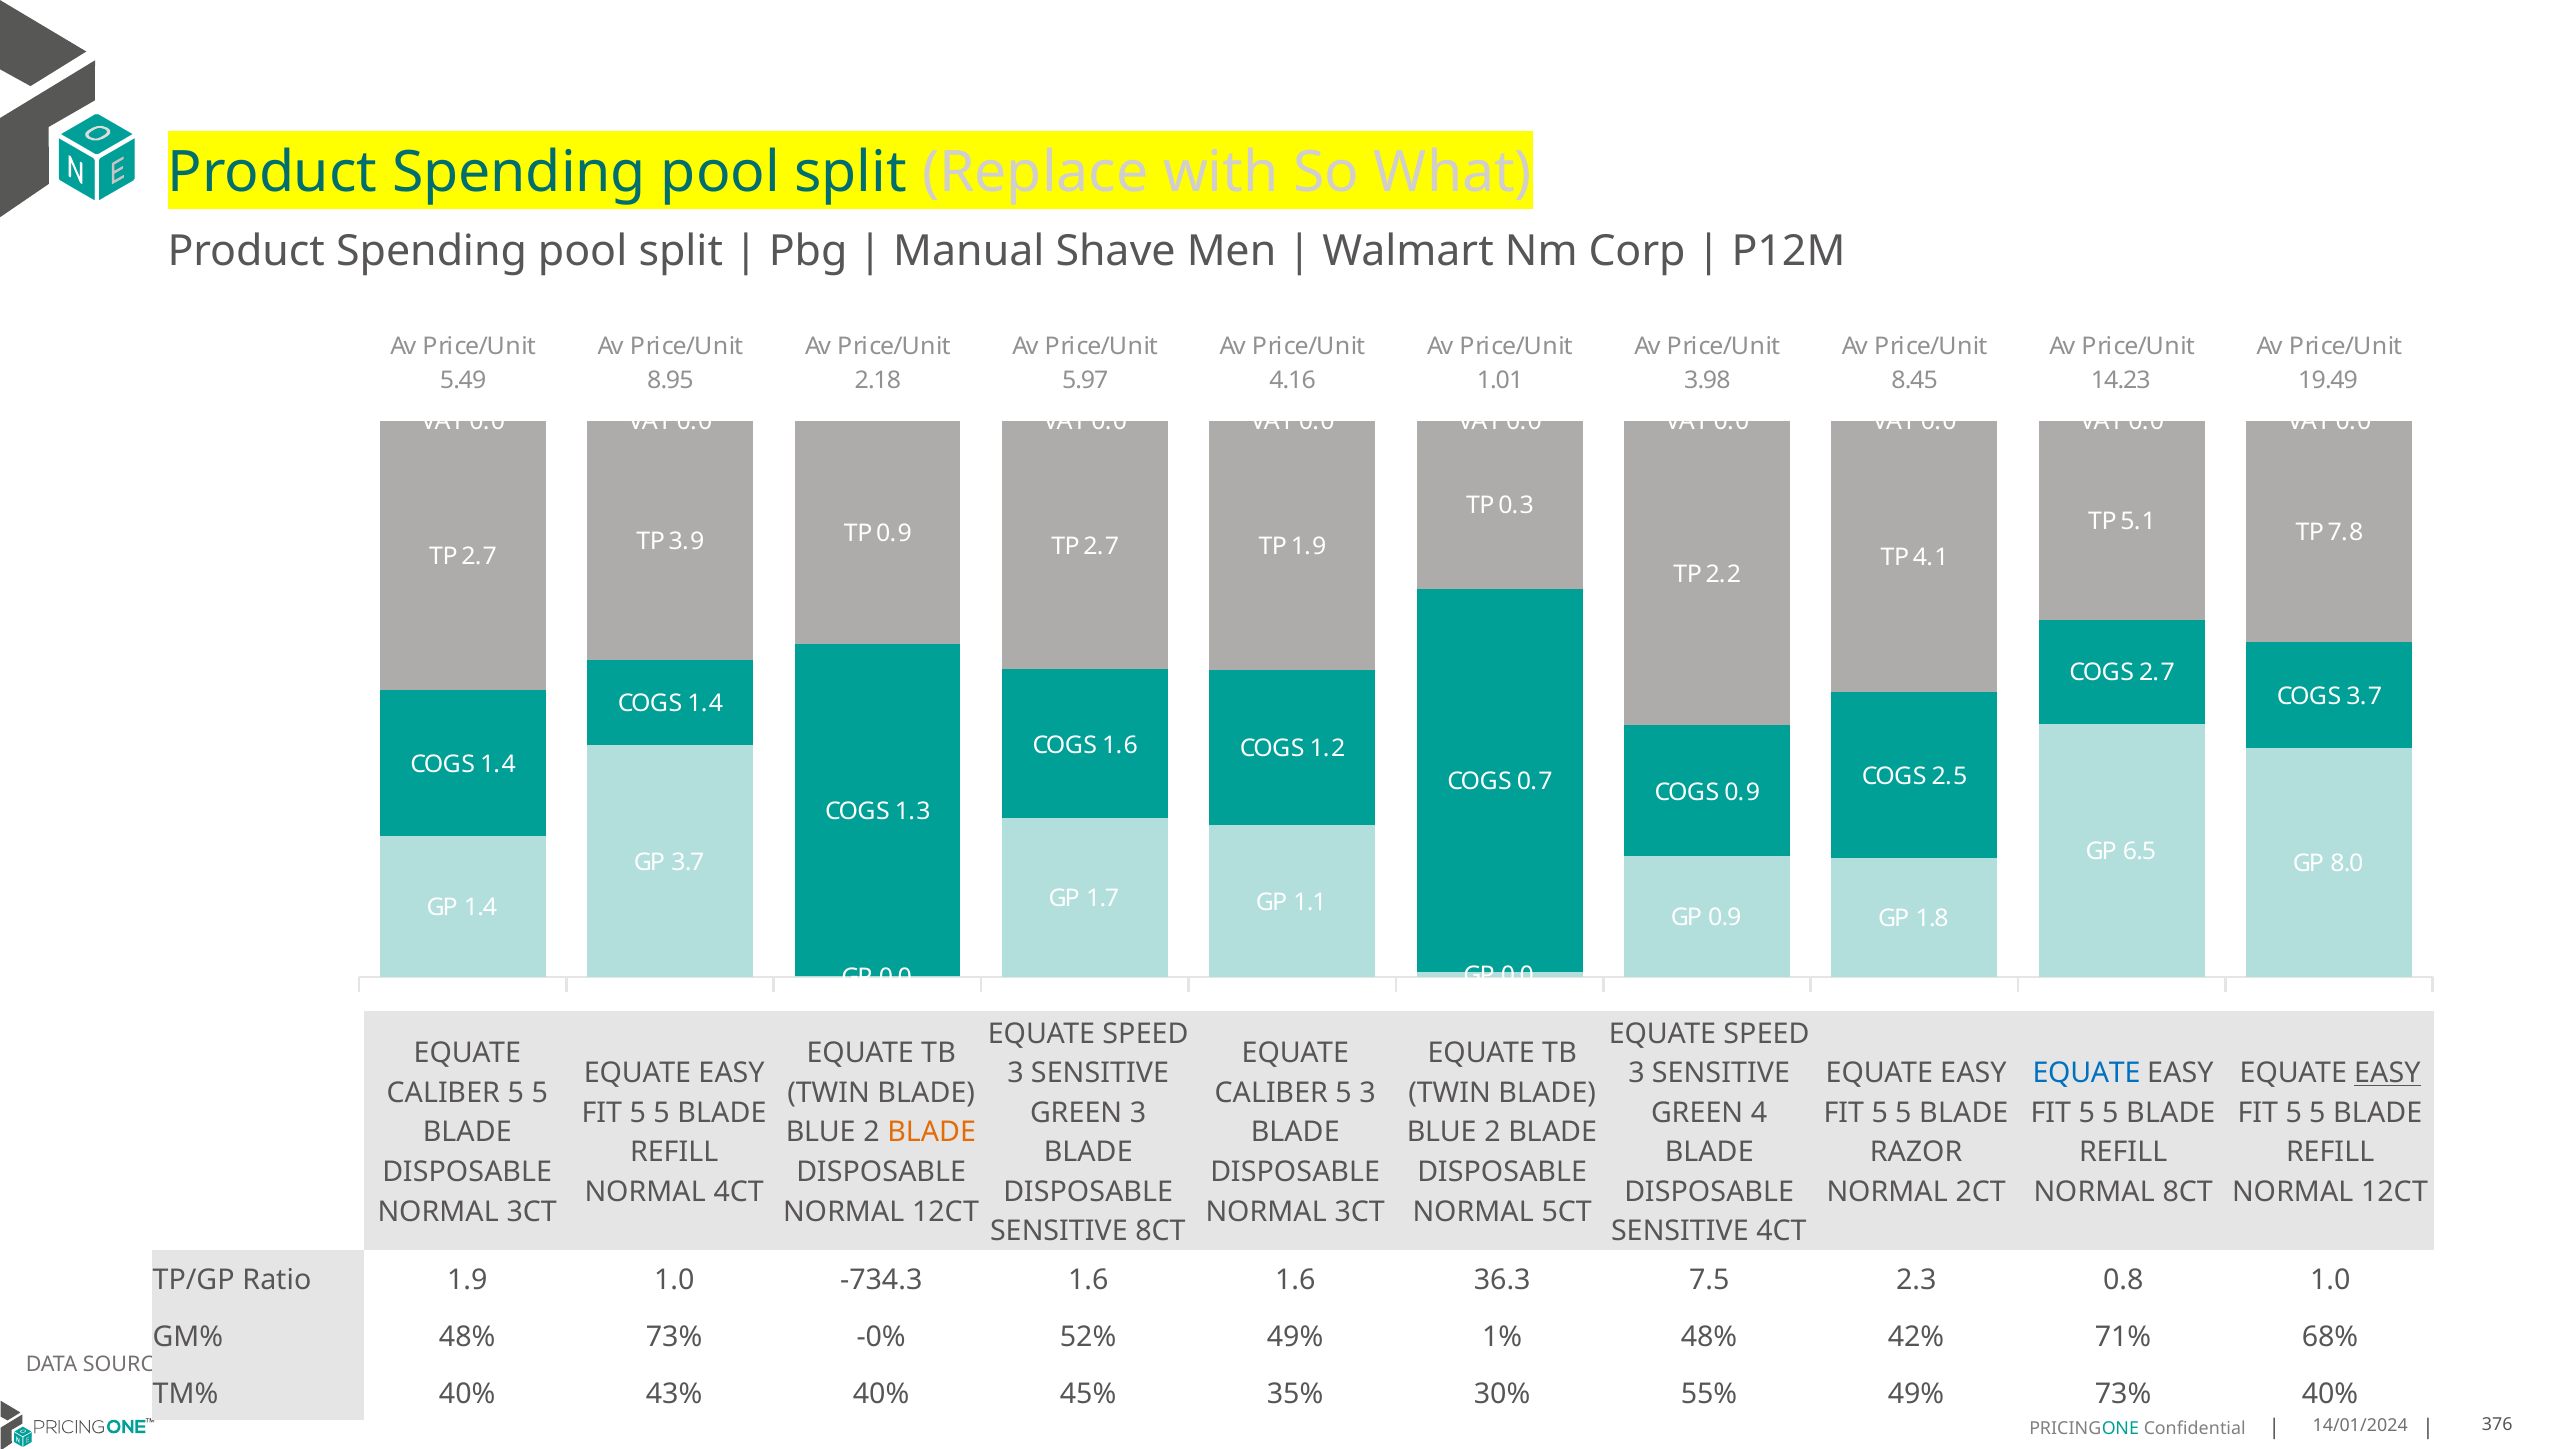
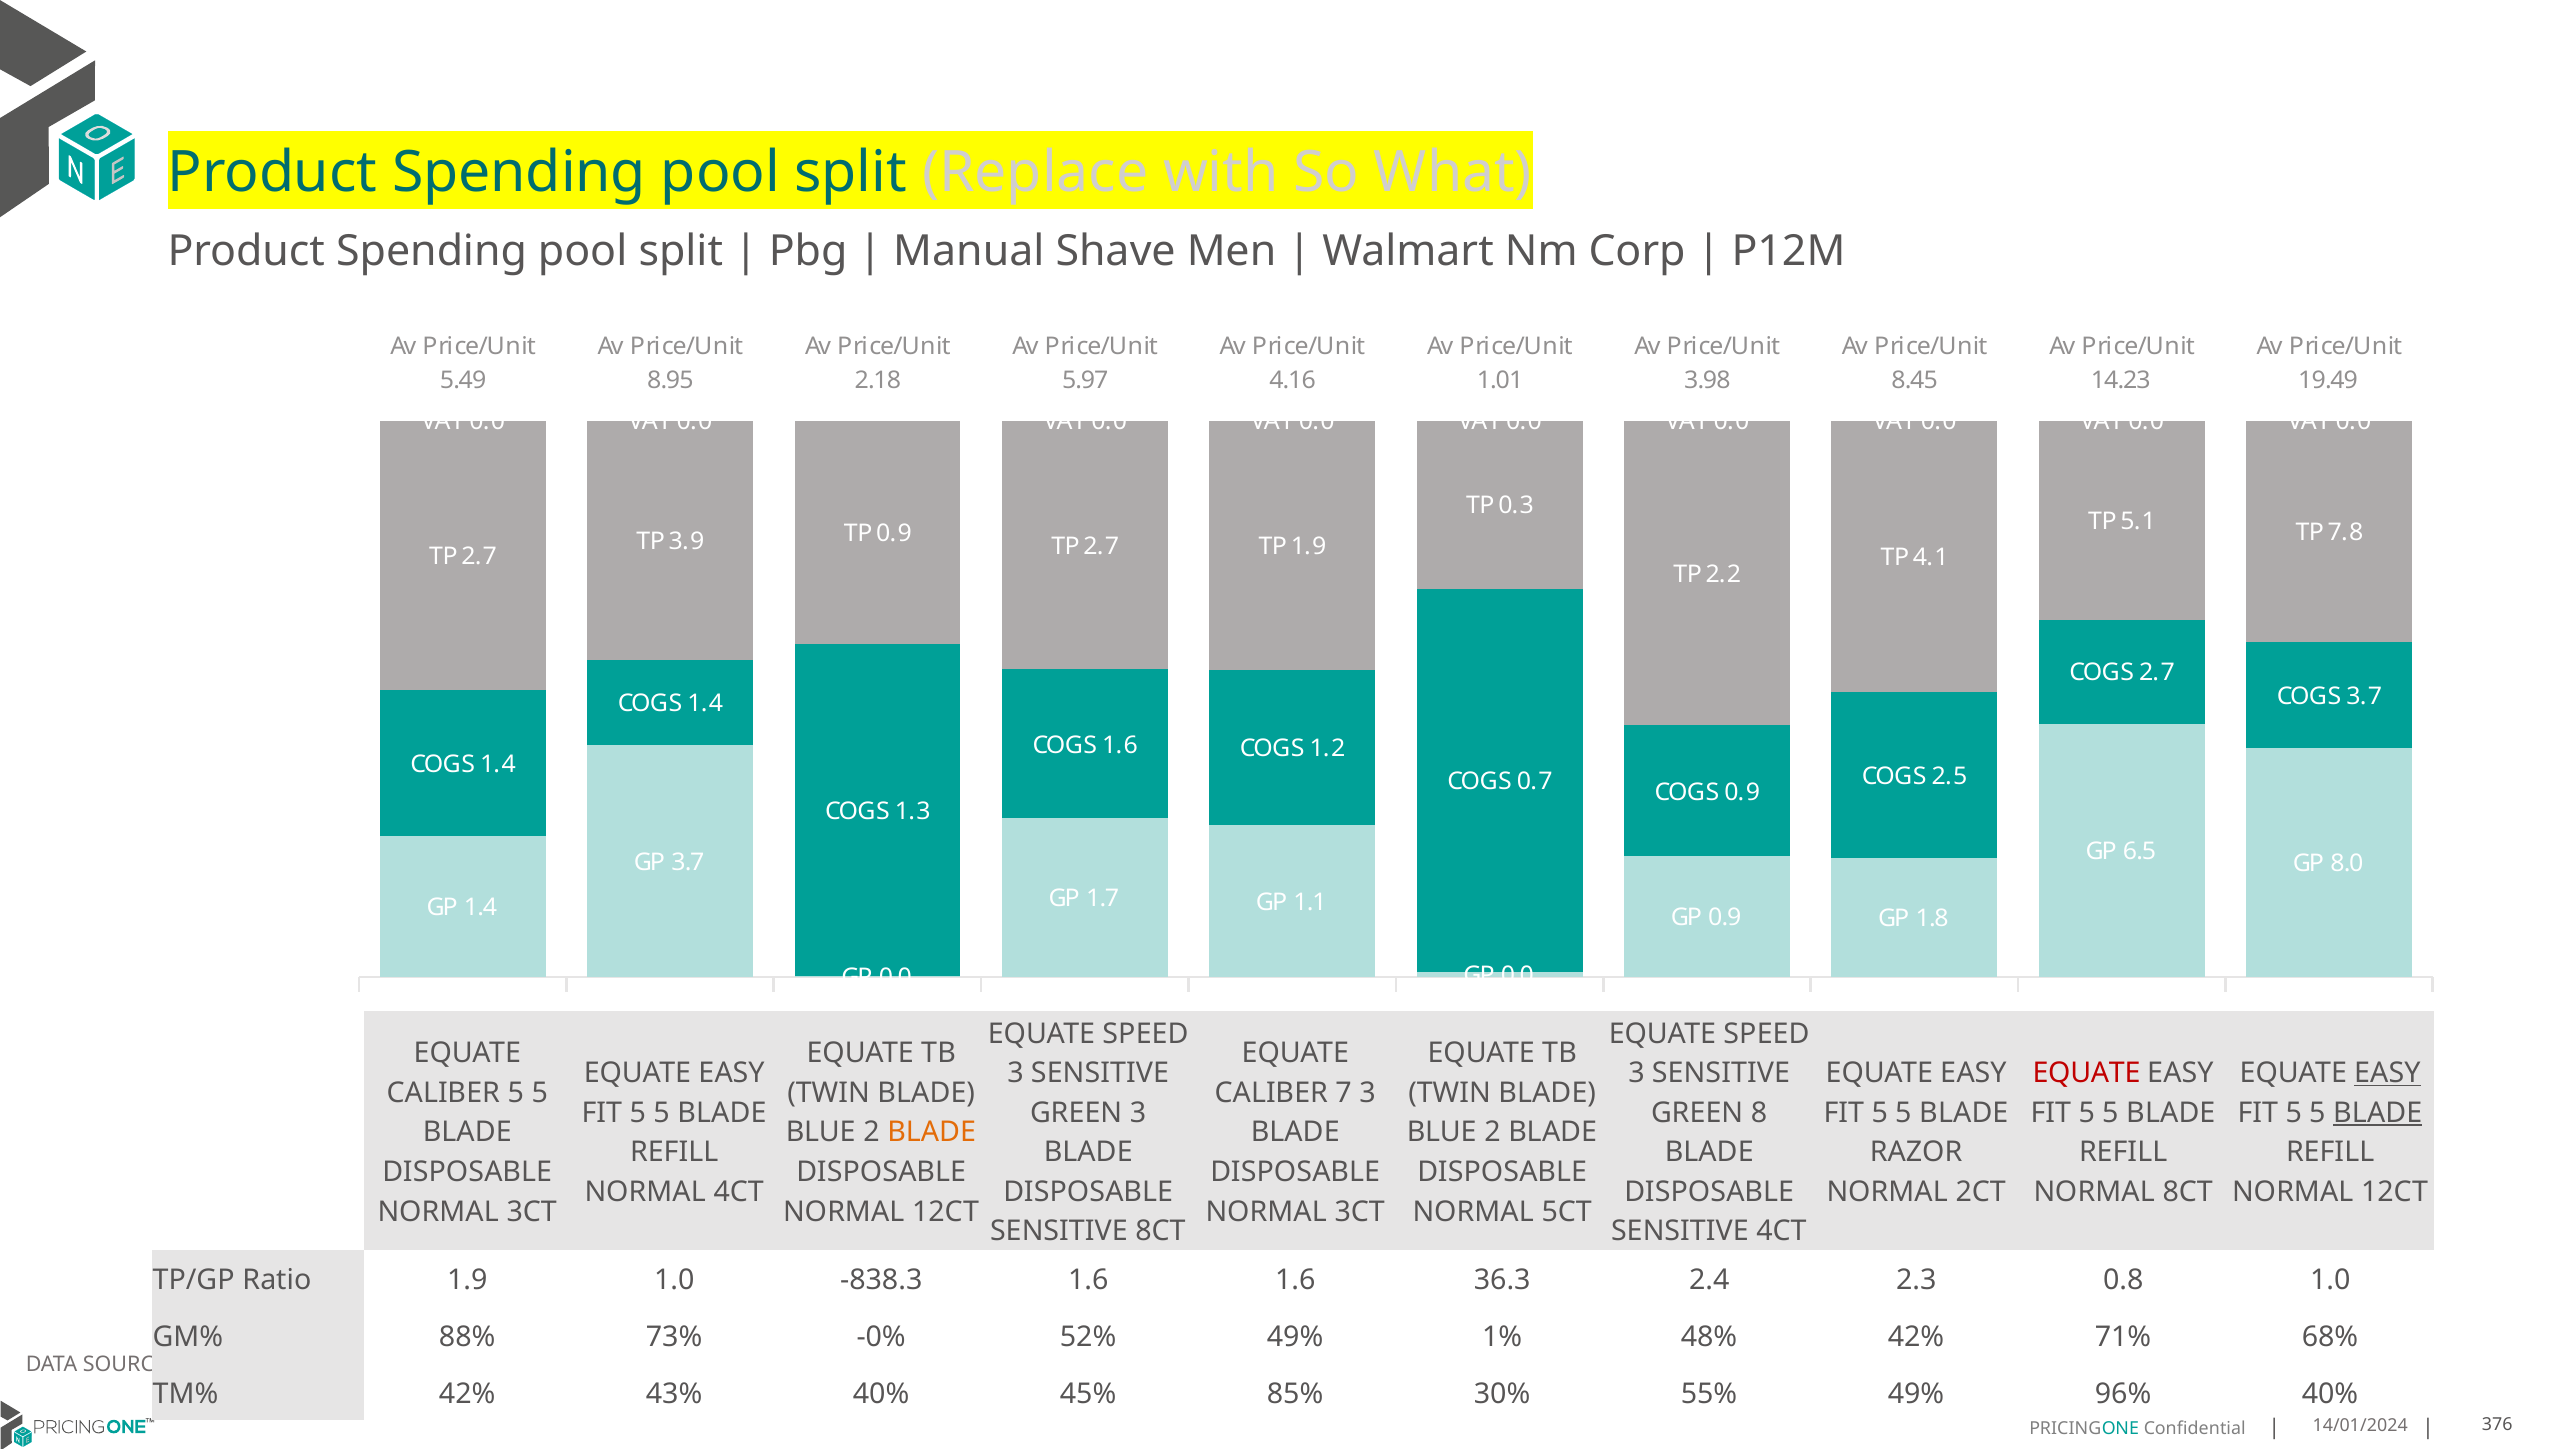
EQUATE colour: blue -> red (2087, 1073)
5: 5 -> 7 (1344, 1093)
4: 4 -> 8 (1759, 1113)
BLADE underline: none -> present (2378, 1113)
-734.3: -734.3 -> -838.3 (881, 1280)
7.5: 7.5 -> 2.4 (1709, 1280)
GM% 48%: 48% -> 88% (467, 1337)
TM% 40%: 40% -> 42% (467, 1394)
35%: 35% -> 85% (1295, 1394)
49% 73%: 73% -> 96% (2123, 1394)
